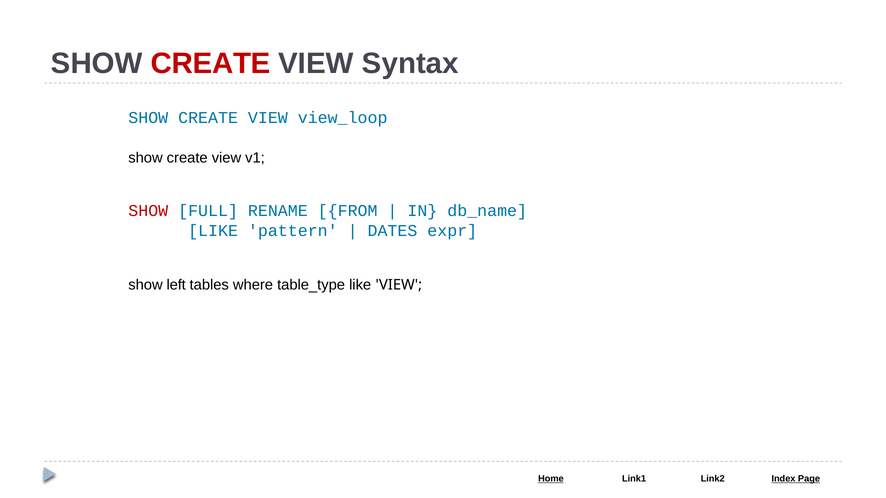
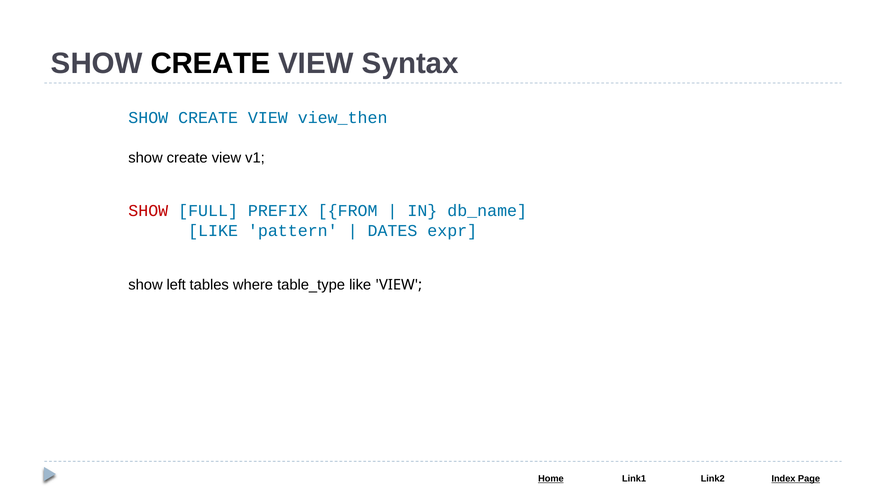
CREATE colour: red -> black (211, 64)
view_loop: view_loop -> view_then (343, 118)
RENAME: RENAME -> PREFIX (278, 211)
